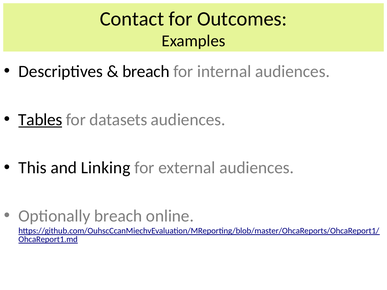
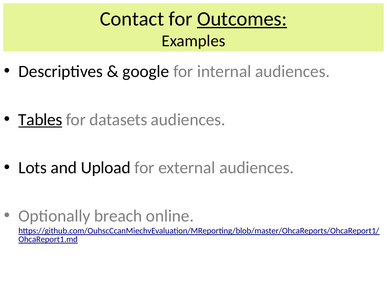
Outcomes underline: none -> present (242, 19)
breach: breach -> google (146, 72)
This: This -> Lots (33, 168)
Linking: Linking -> Upload (106, 168)
